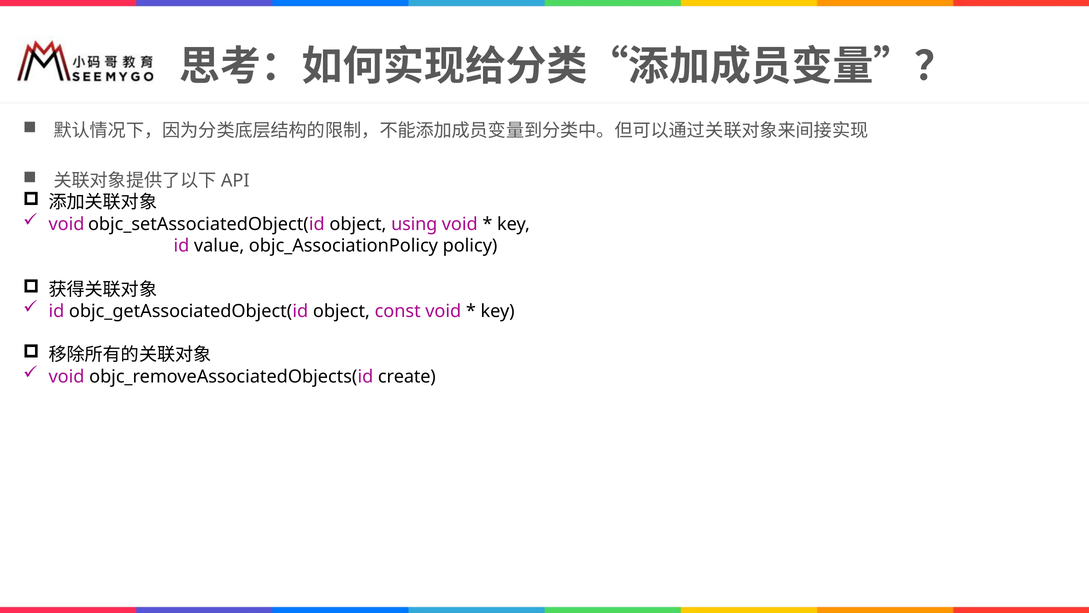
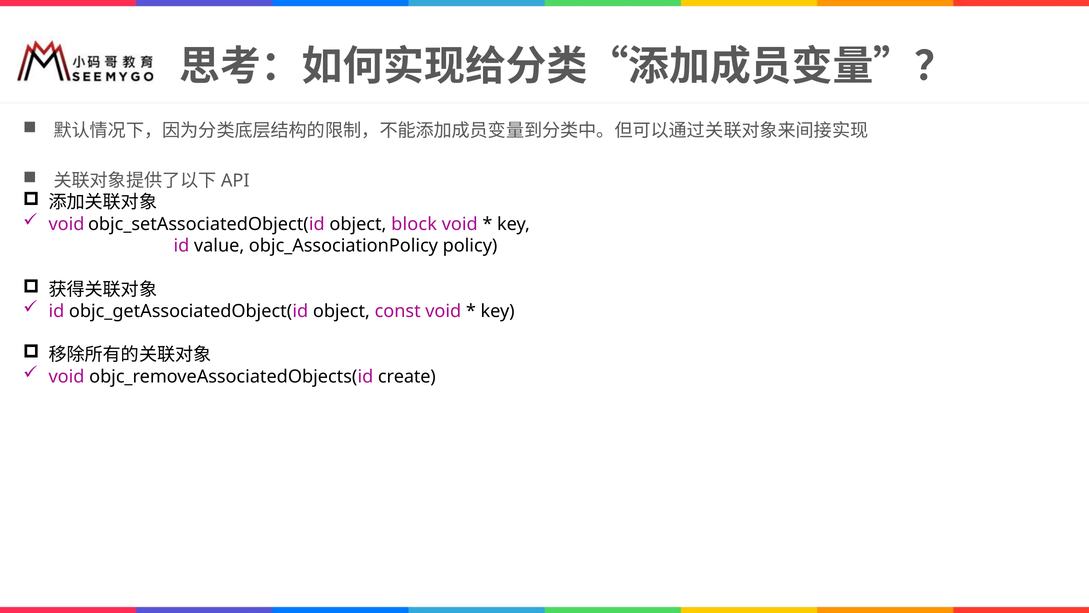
using: using -> block (414, 224)
